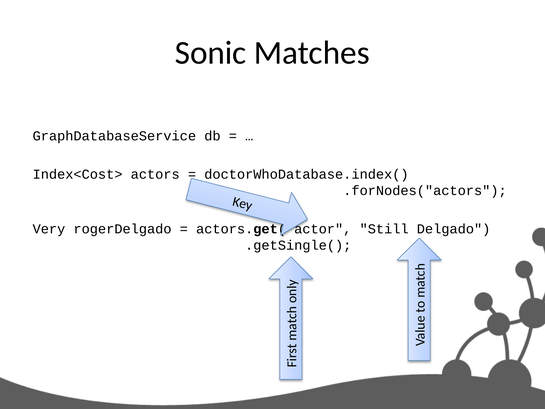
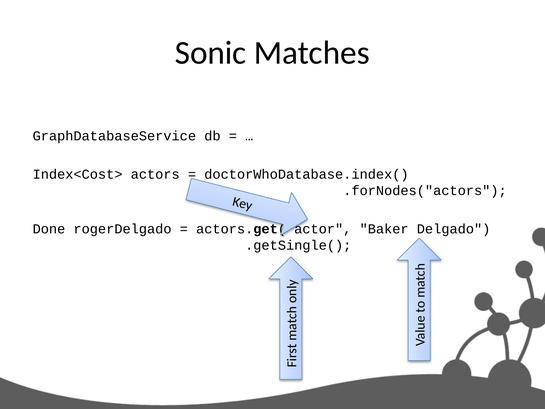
Very: Very -> Done (49, 229)
Still: Still -> Baker (384, 229)
